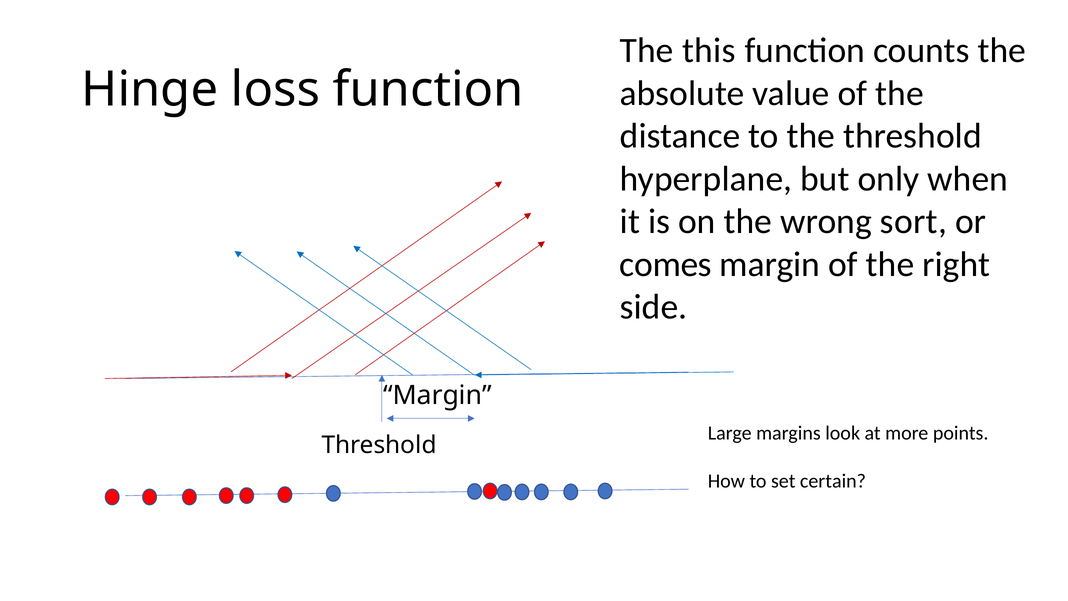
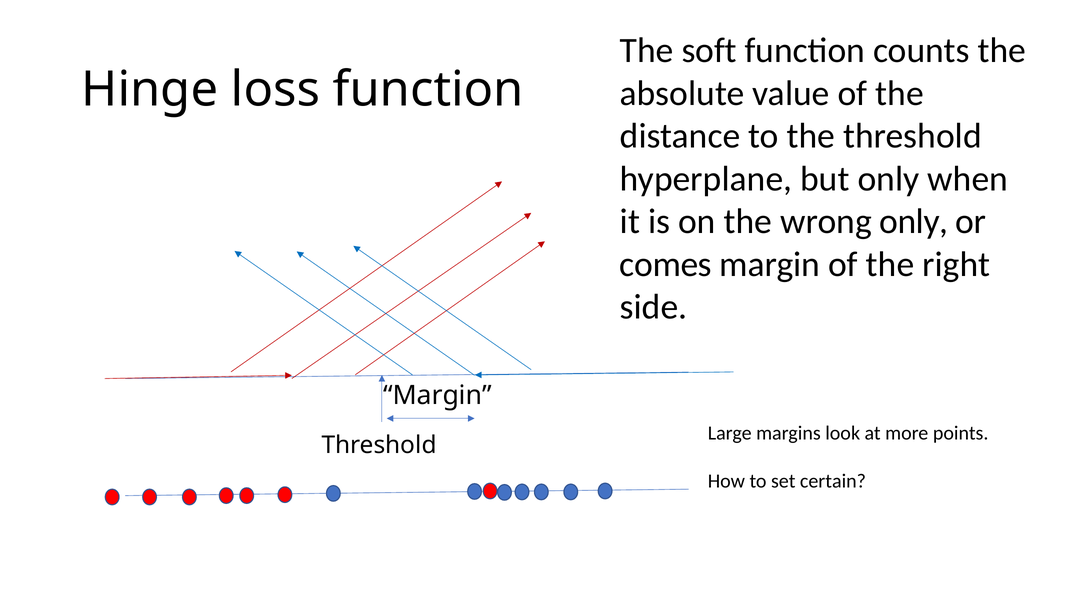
this: this -> soft (709, 51)
wrong sort: sort -> only (914, 222)
